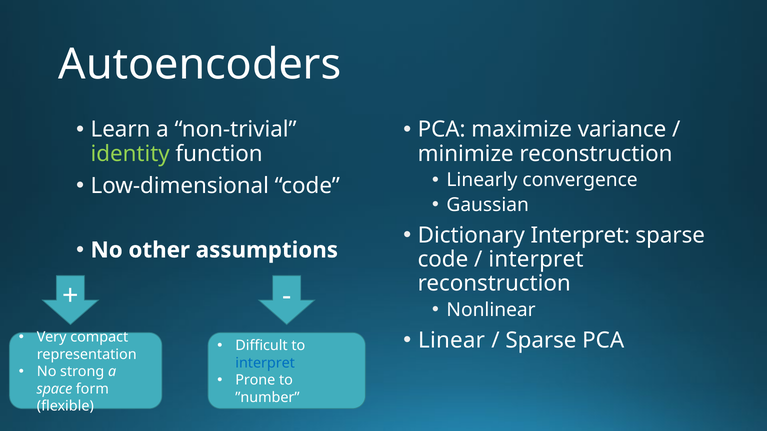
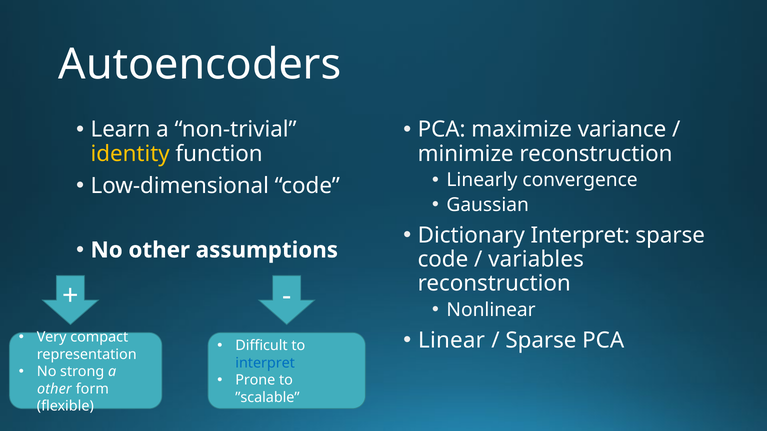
identity colour: light green -> yellow (130, 154)
interpret: interpret -> variables (536, 260)
space: space -> other (54, 389)
”number: ”number -> ”scalable (267, 398)
